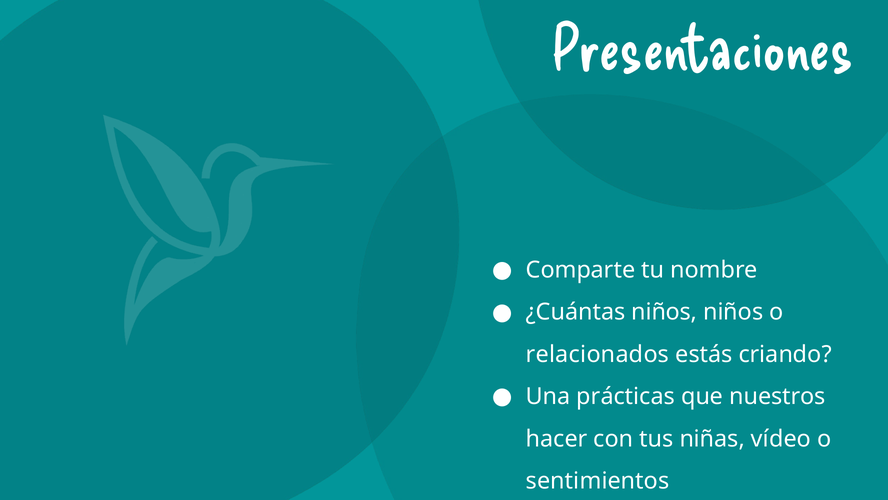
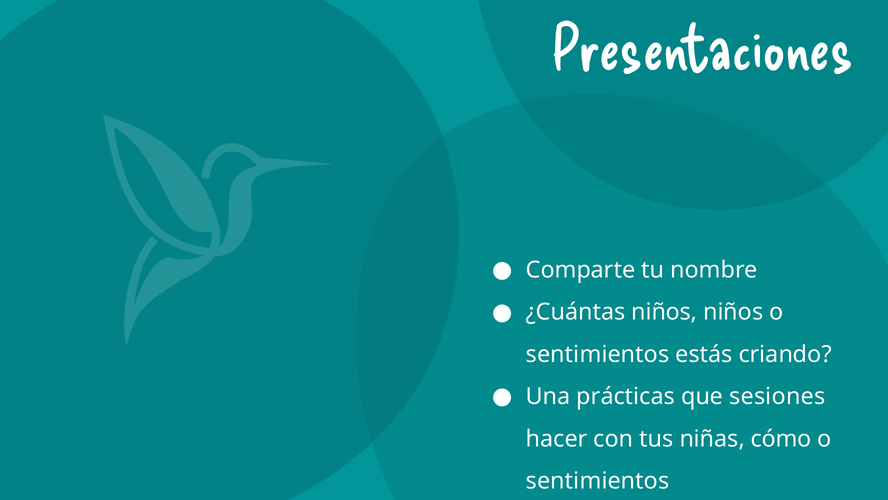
relacionados: relacionados -> sentimientos (598, 354)
nuestros: nuestros -> sesiones (777, 396)
vídeo: vídeo -> cómo (781, 438)
